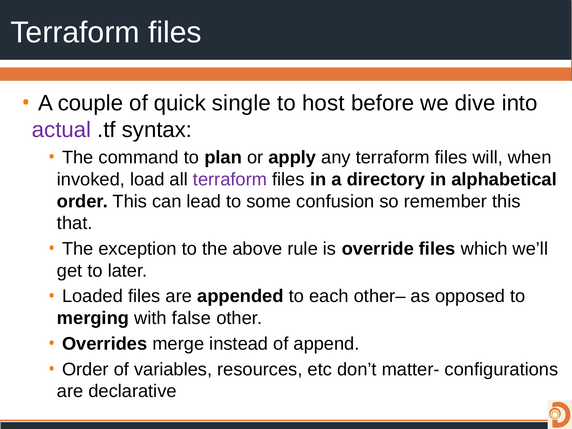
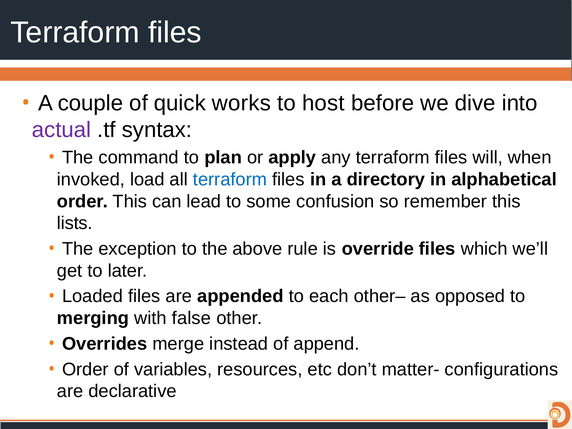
single: single -> works (241, 103)
terraform colour: purple -> blue (230, 179)
that: that -> lists (75, 223)
